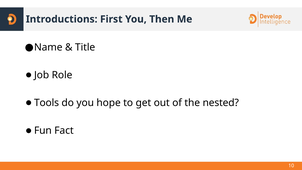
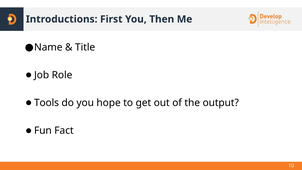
nested: nested -> output (221, 103)
